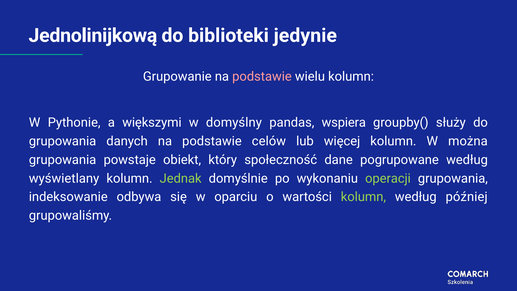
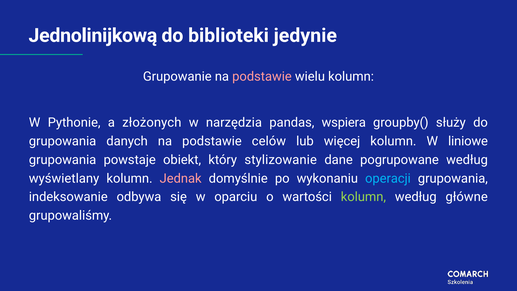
większymi: większymi -> złożonych (152, 122)
domyślny: domyślny -> narzędzia (234, 122)
można: można -> liniowe (468, 141)
społeczność: społeczność -> stylizowanie (281, 160)
Jednak colour: light green -> pink (181, 178)
operacji colour: light green -> light blue (388, 178)
później: później -> główne (467, 197)
